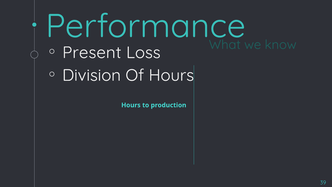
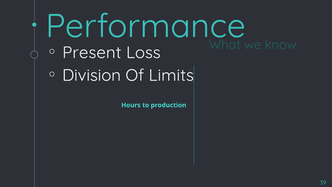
Of Hours: Hours -> Limits (171, 75)
